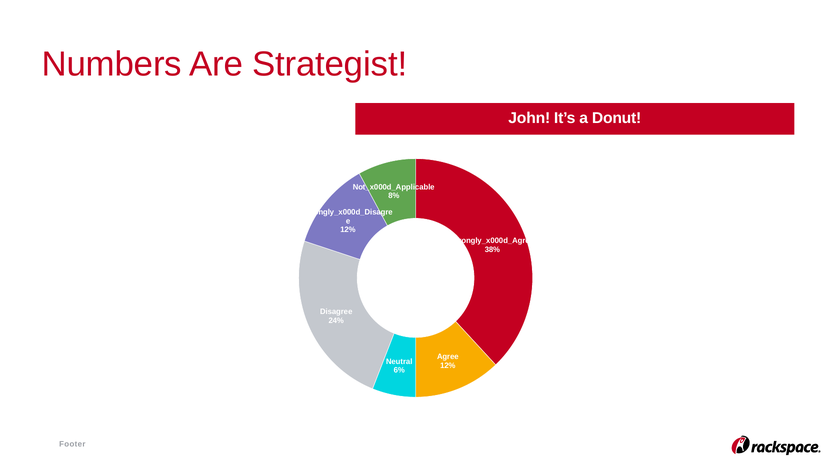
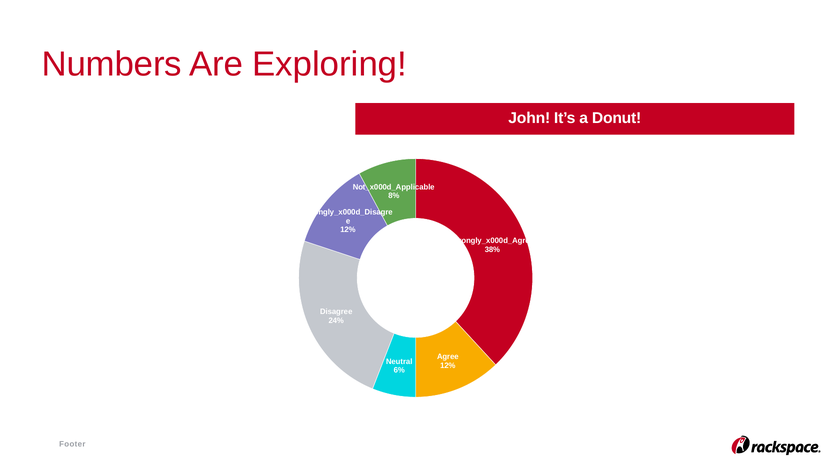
Strategist: Strategist -> Exploring (330, 64)
